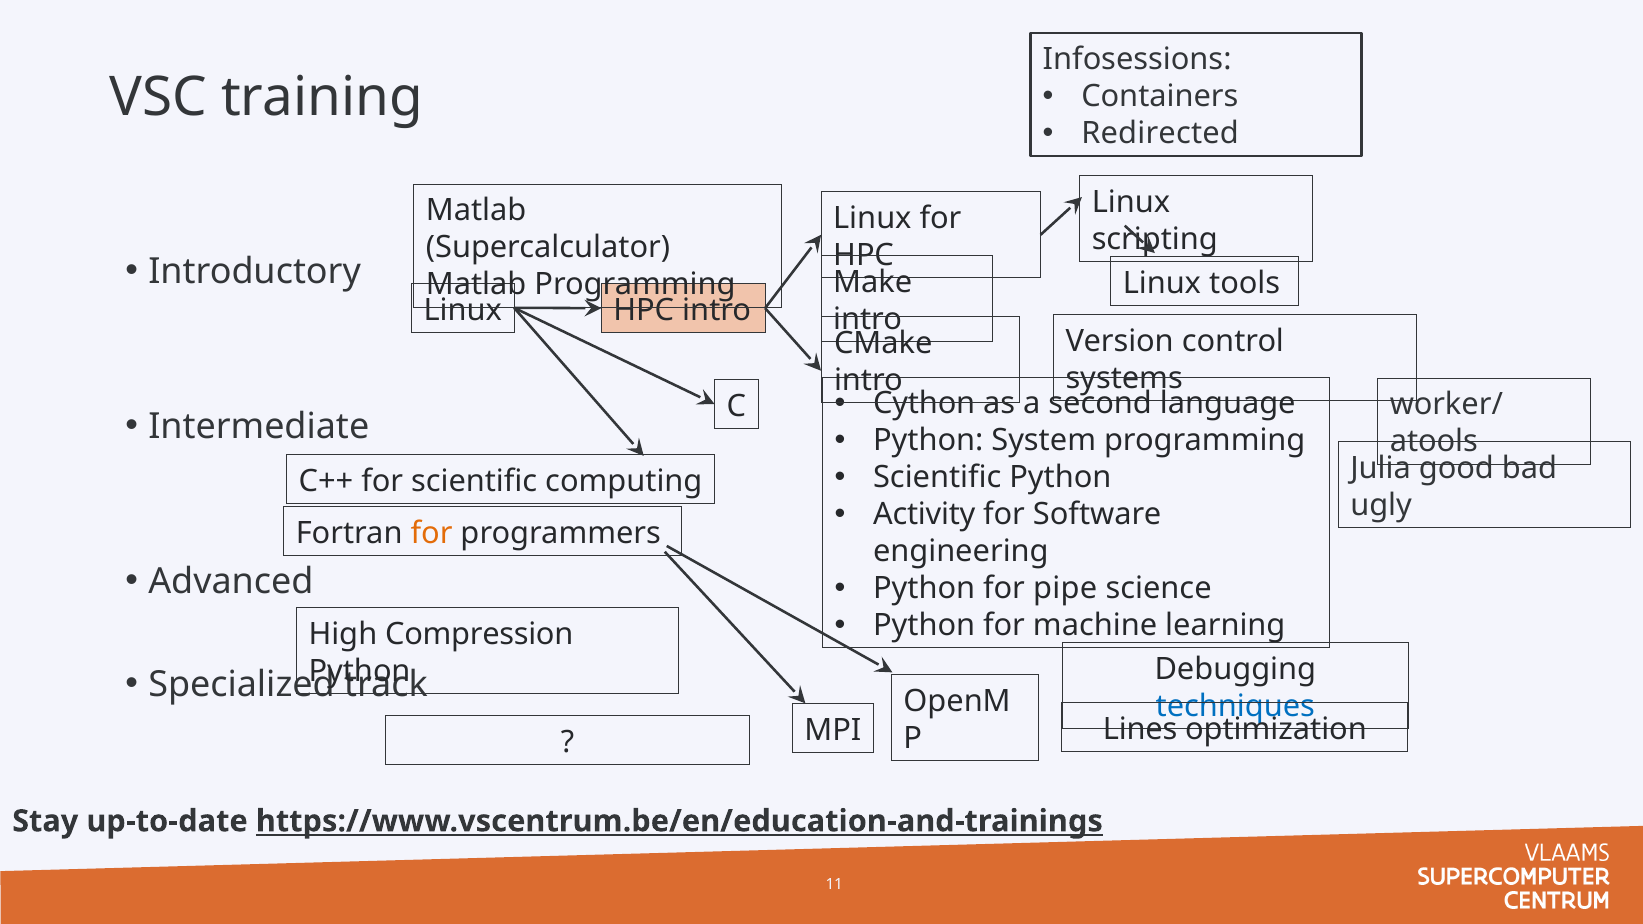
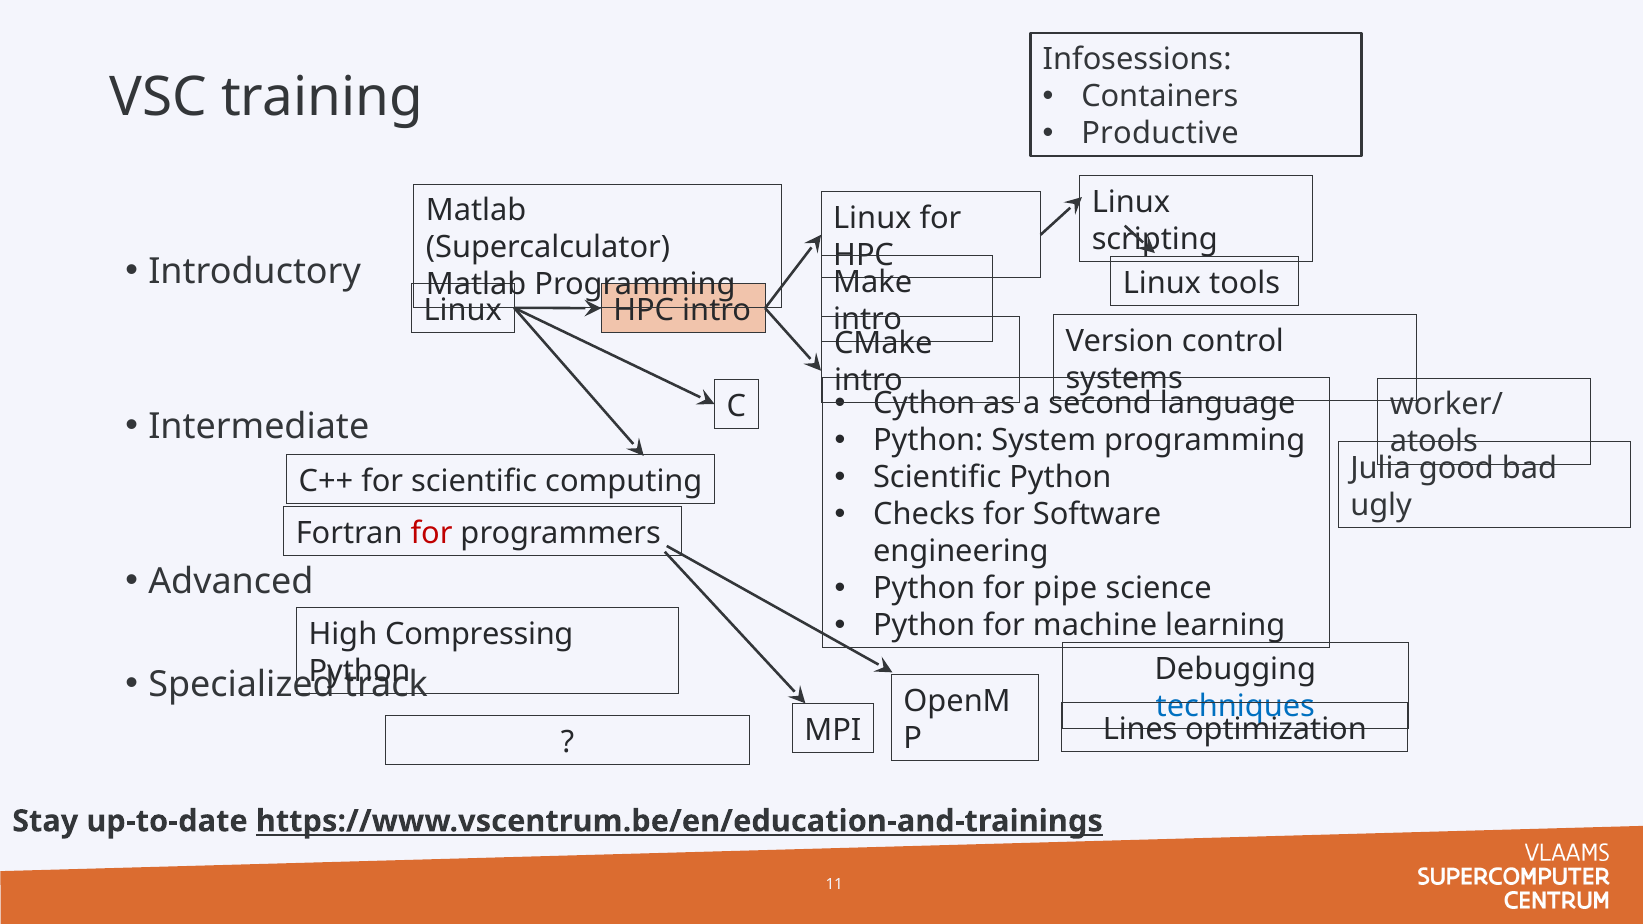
Redirected: Redirected -> Productive (1160, 134)
Activity: Activity -> Checks (924, 515)
for colour: orange -> red (432, 534)
Compression: Compression -> Compressing (479, 634)
